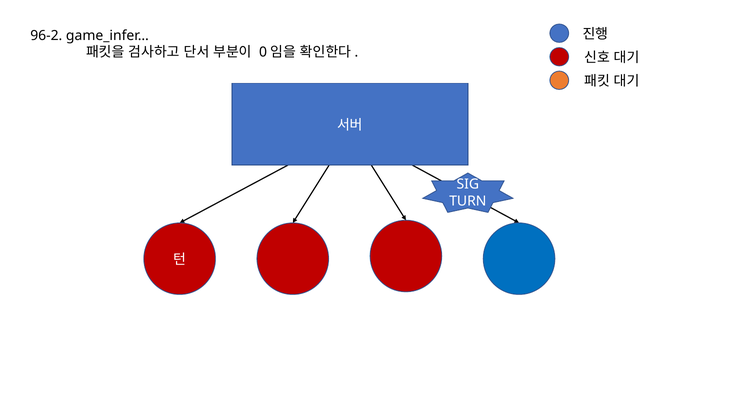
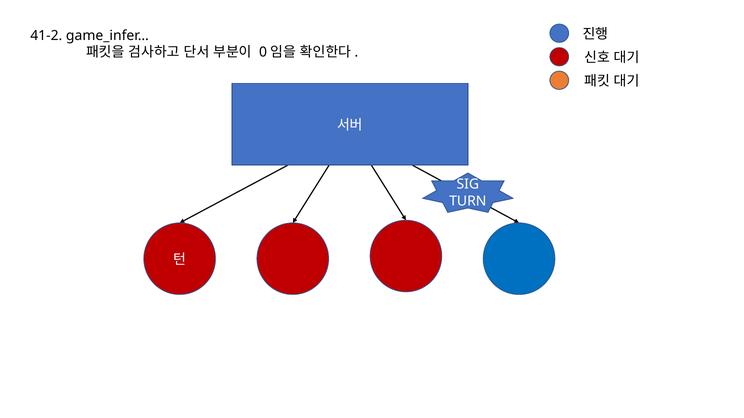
96-2: 96-2 -> 41-2 (46, 36)
